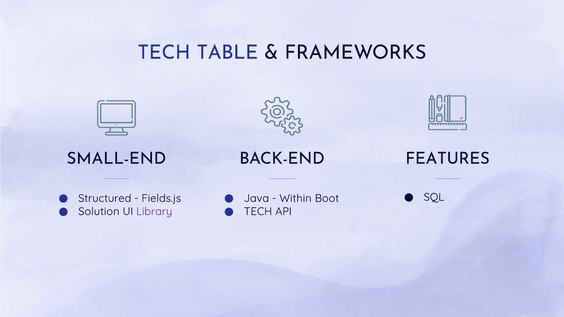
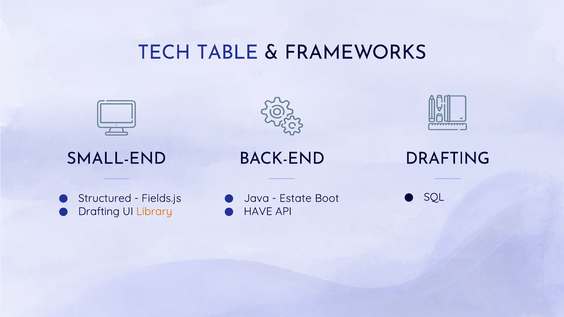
BACK-END FEATURES: FEATURES -> DRAFTING (448, 158)
Within: Within -> Estate (296, 198)
Solution: Solution -> Drafting (99, 212)
Library colour: purple -> orange (154, 212)
TECH: TECH -> HAVE (258, 212)
